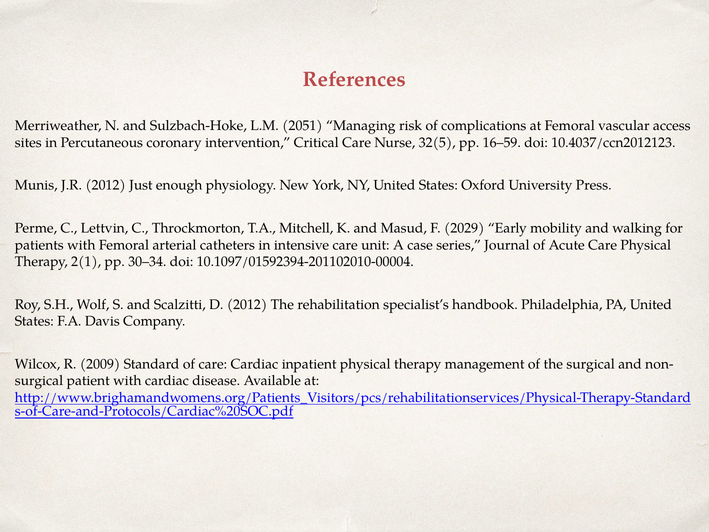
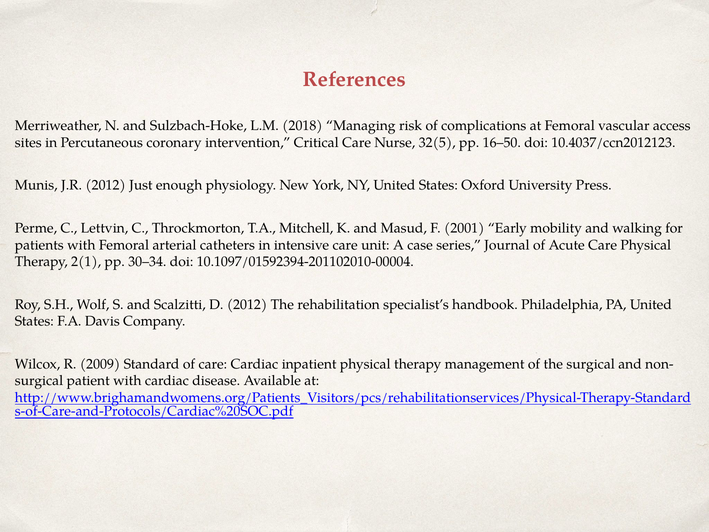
2051: 2051 -> 2018 (302, 126)
16–59: 16–59 -> 16–50 (502, 142)
2029: 2029 -> 2001 (464, 228)
